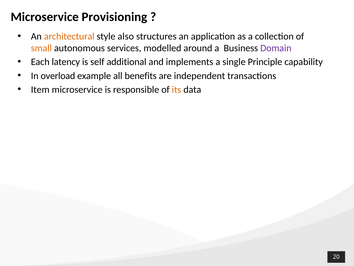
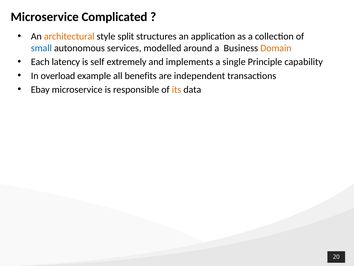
Provisioning: Provisioning -> Complicated (114, 17)
also: also -> split (126, 36)
small colour: orange -> blue (41, 48)
Domain colour: purple -> orange (276, 48)
additional: additional -> extremely (127, 62)
Item: Item -> Ebay (40, 89)
